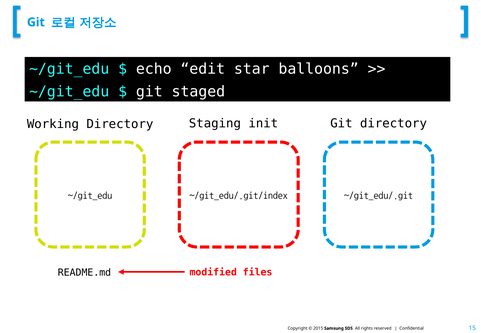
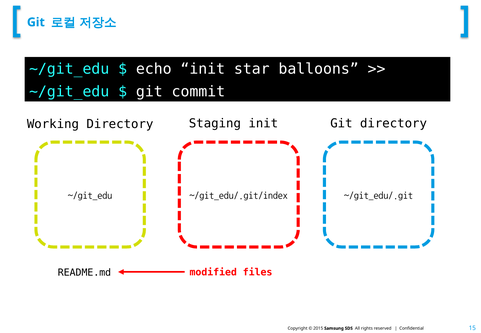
echo edit: edit -> init (203, 69)
staged: staged -> commit (198, 91)
